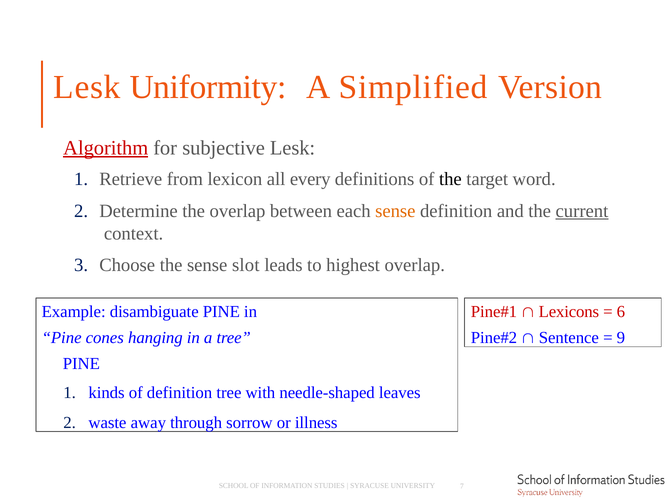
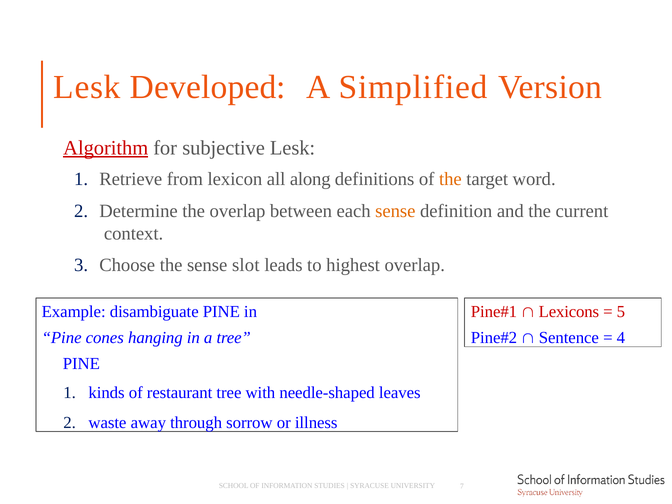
Uniformity: Uniformity -> Developed (208, 87)
every: every -> along (310, 179)
the colour: black -> orange (450, 179)
current underline: present -> none (582, 211)
6: 6 -> 5 (621, 312)
9: 9 -> 4 (621, 338)
of definition: definition -> restaurant (180, 393)
